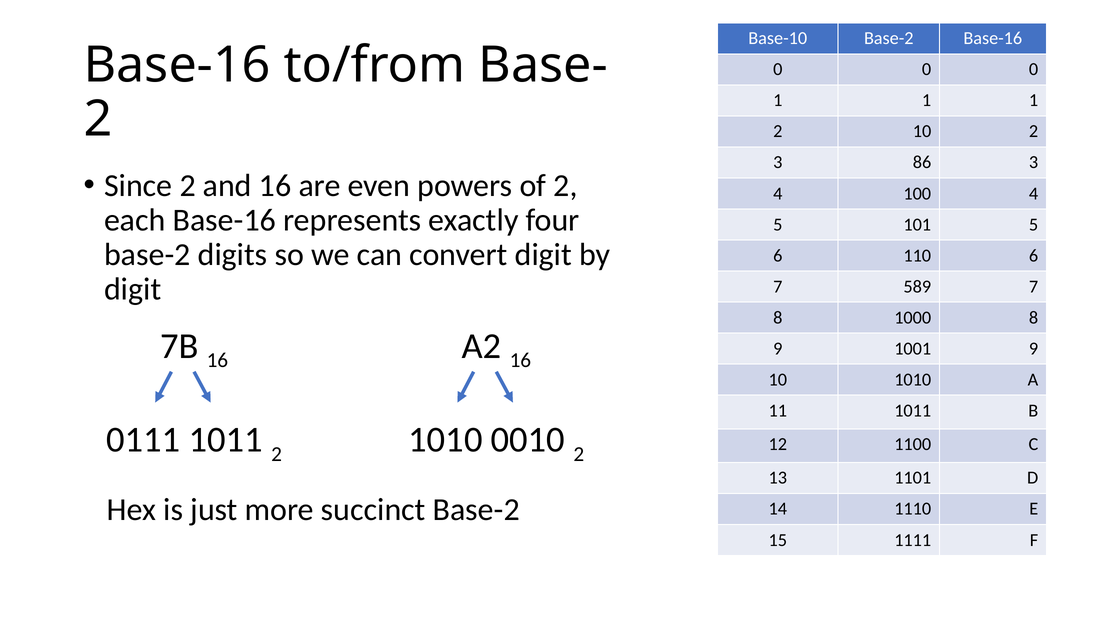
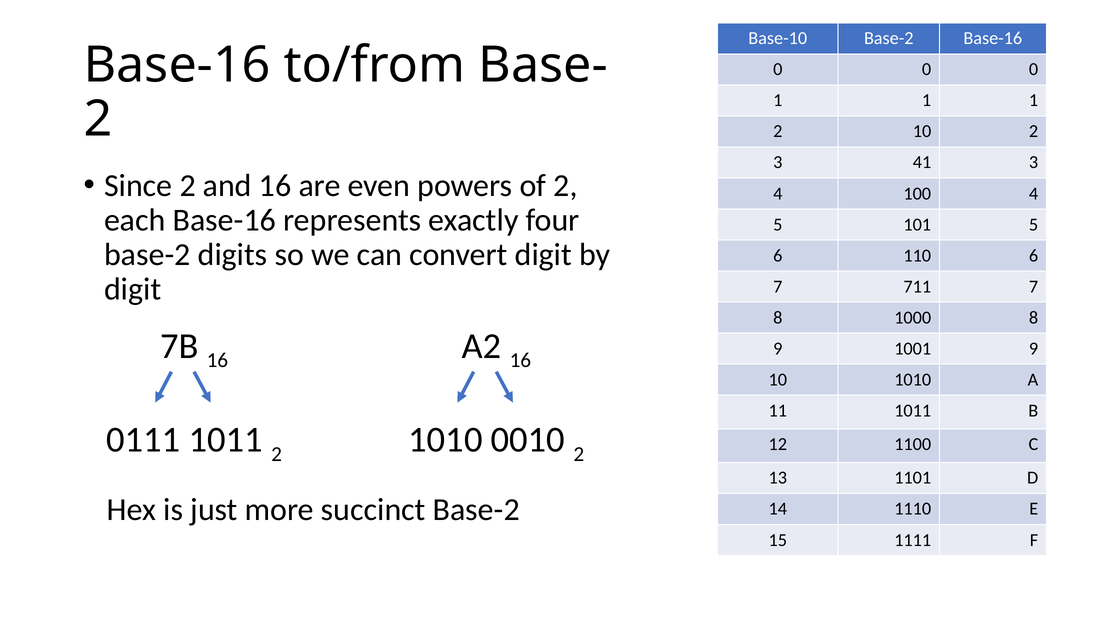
86: 86 -> 41 (922, 162)
589: 589 -> 711 (917, 287)
